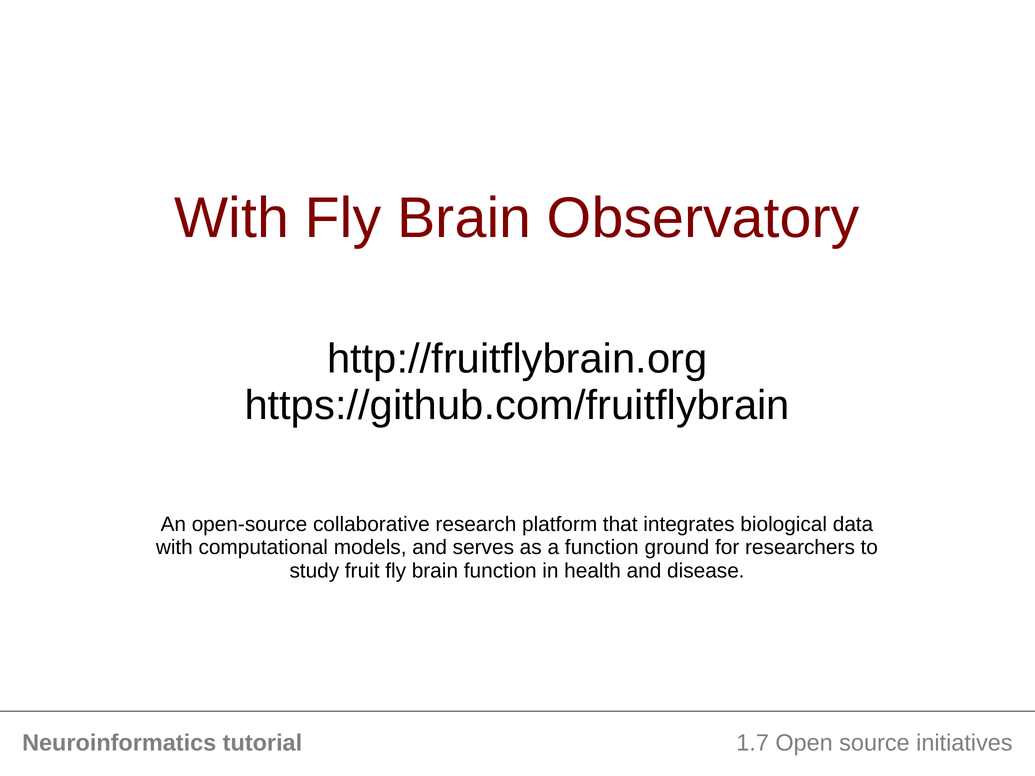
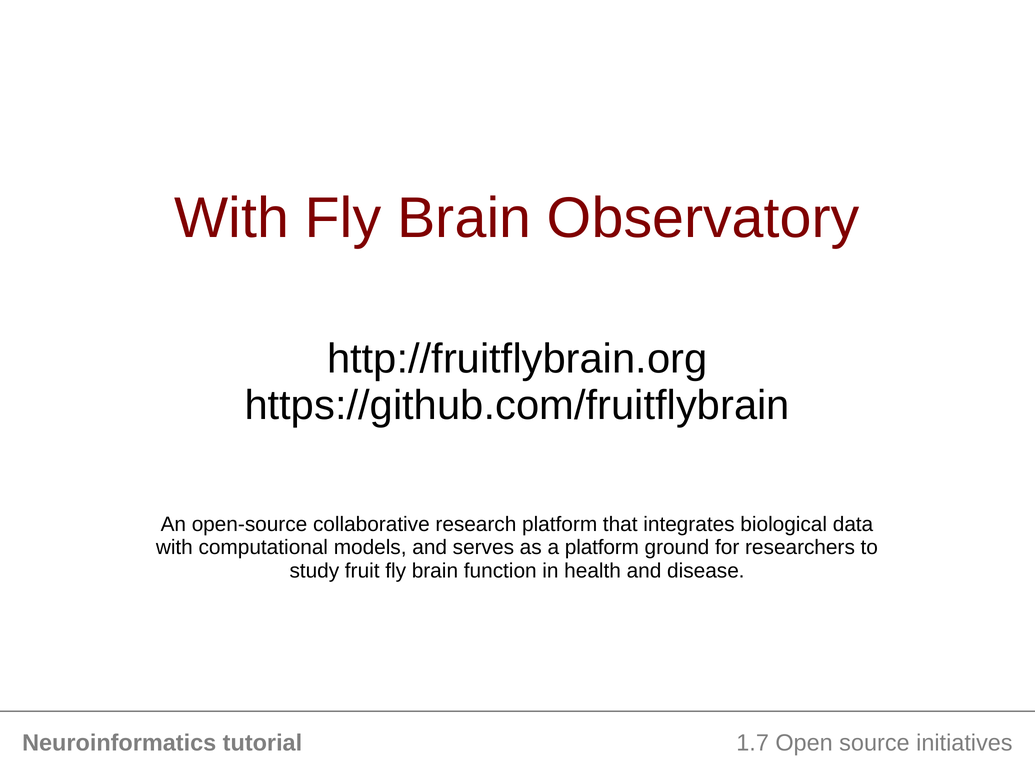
a function: function -> platform (602, 548)
